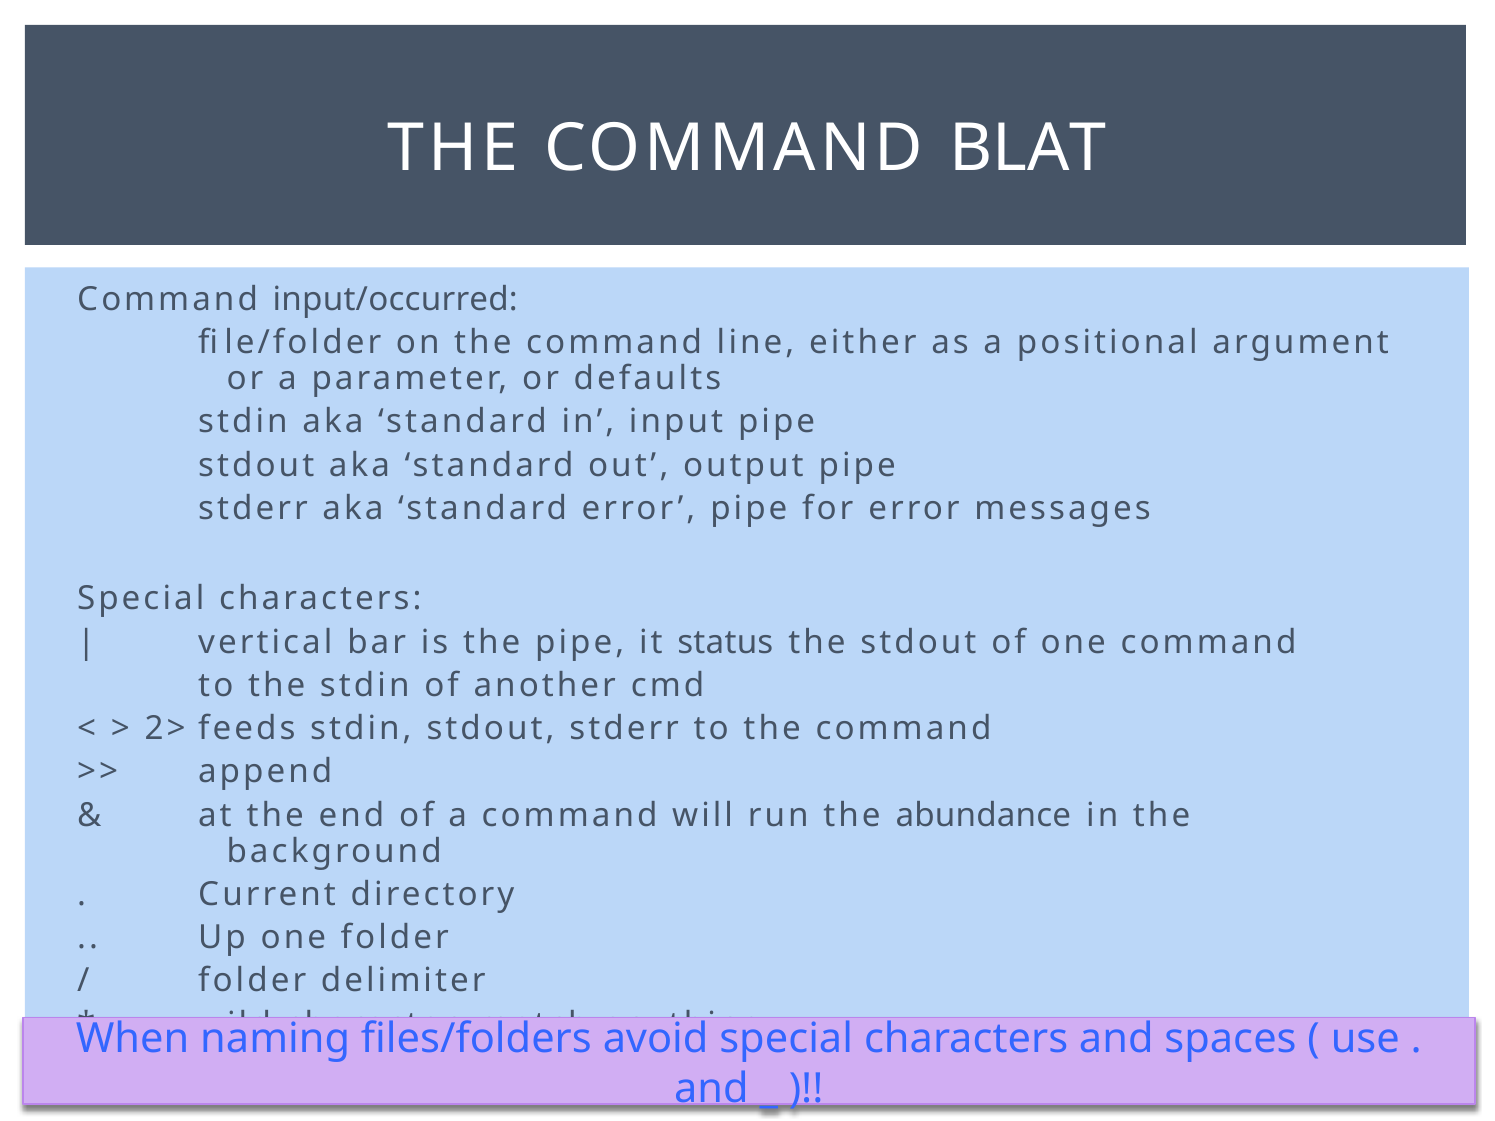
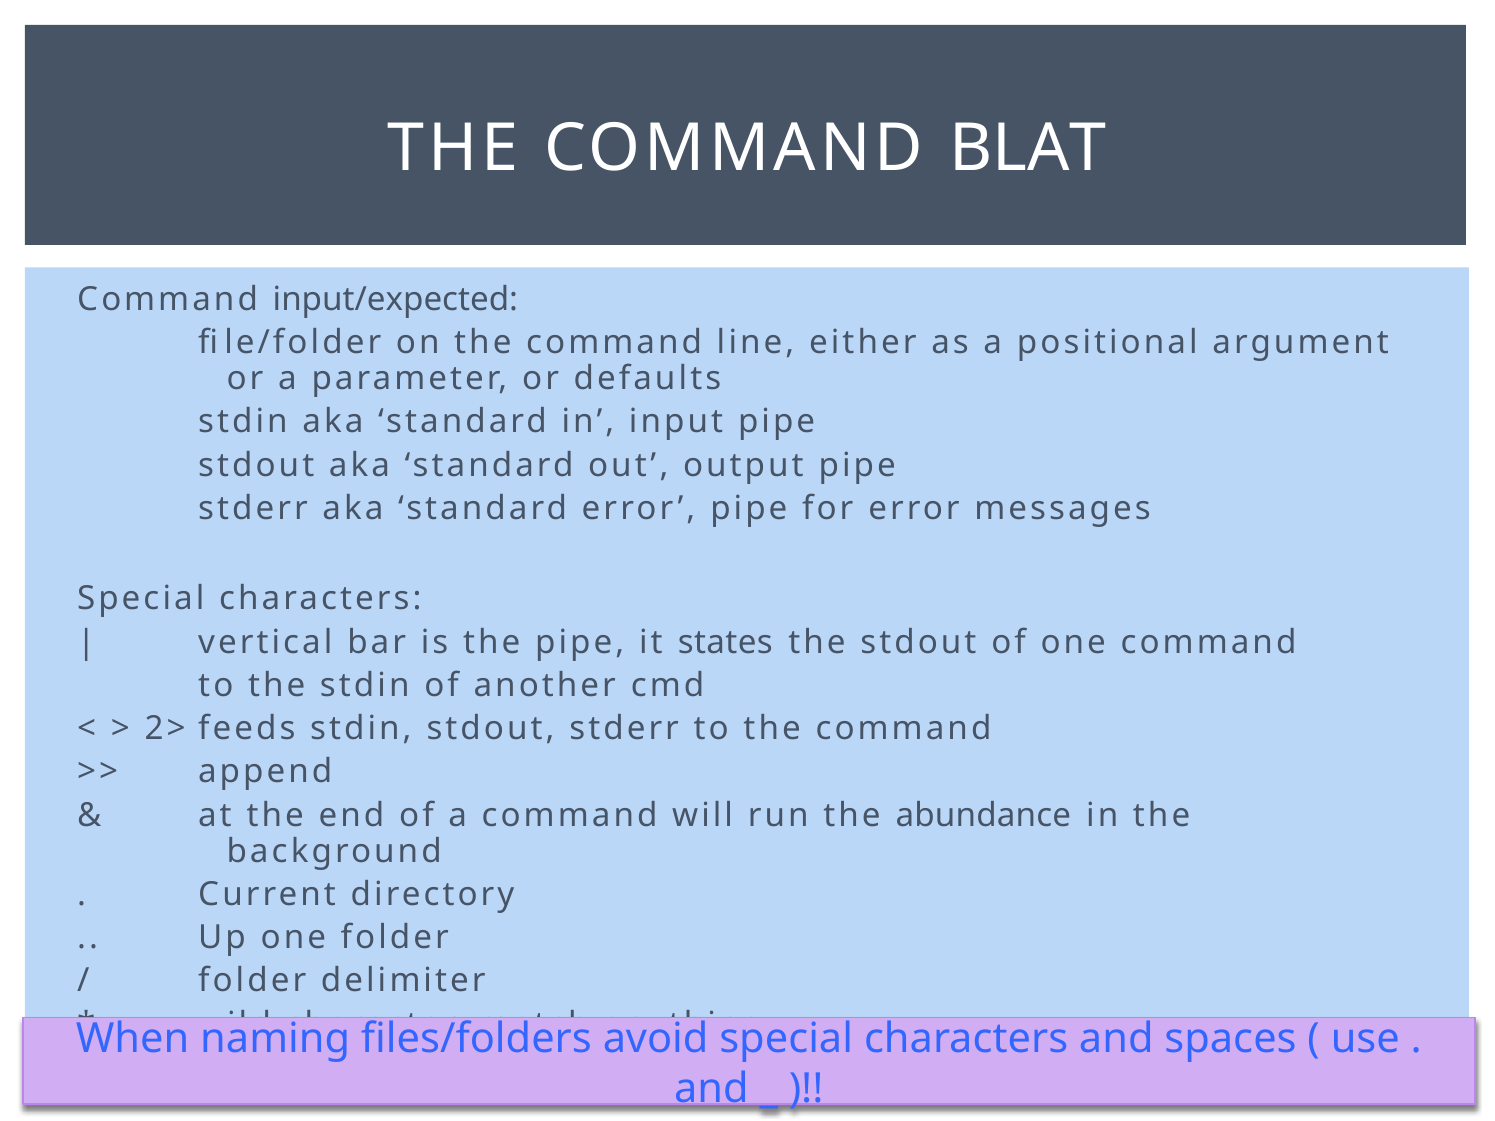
input/occurred: input/occurred -> input/expected (395, 300)
status: status -> states (725, 642)
